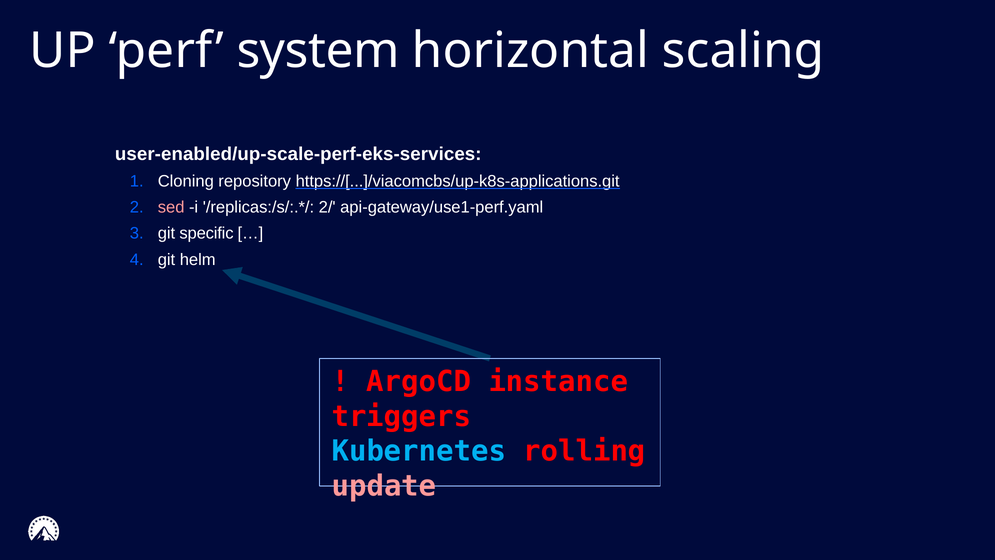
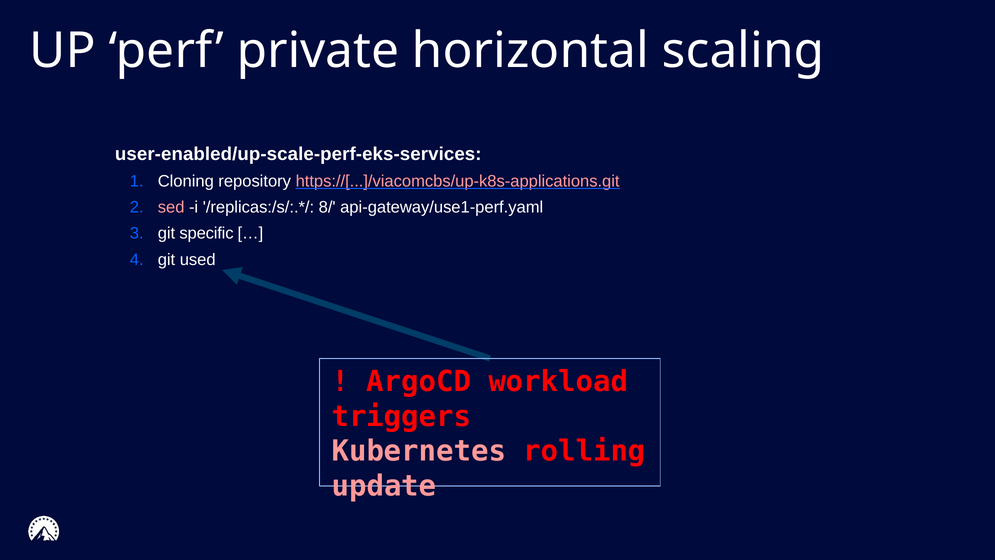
system: system -> private (318, 51)
https://[...]/viacomcbs/up-k8s-applications.git colour: white -> pink (458, 181)
2/: 2/ -> 8/ (327, 207)
helm: helm -> used (198, 259)
instance: instance -> workload (558, 381)
Kubernetes colour: light blue -> pink (419, 451)
